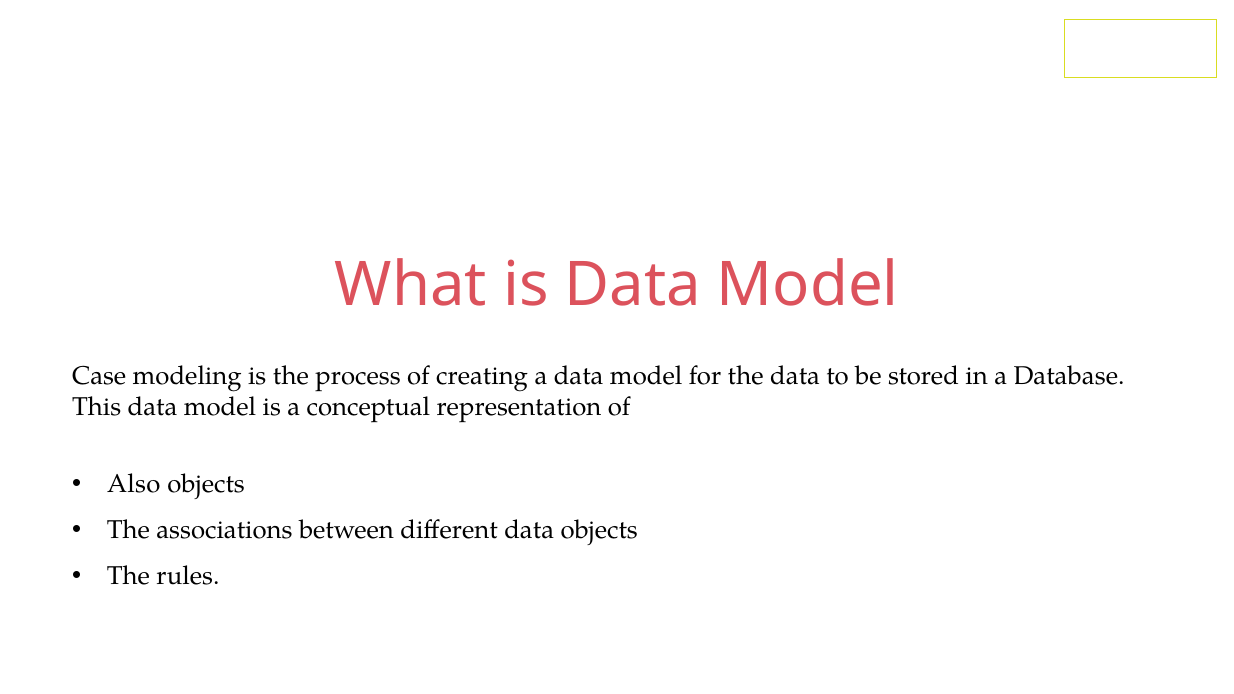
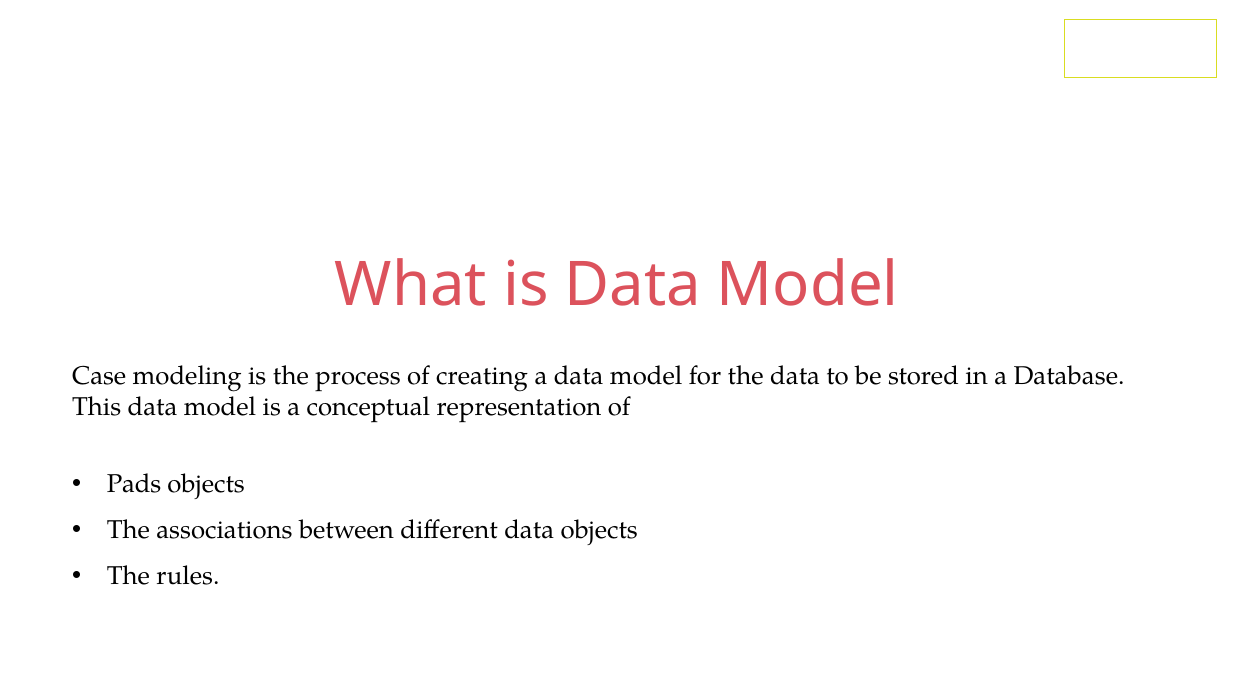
Also: Also -> Pads (134, 484)
